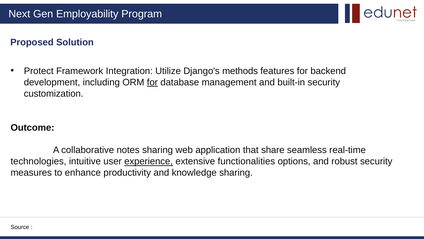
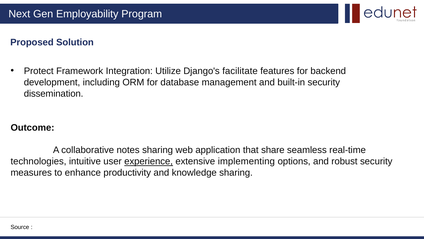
methods: methods -> facilitate (240, 71)
for underline: present -> none (152, 82)
customization: customization -> dissemination (54, 93)
functionalities: functionalities -> implementing (246, 161)
